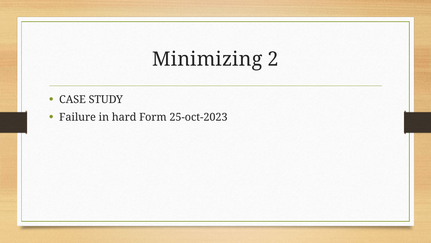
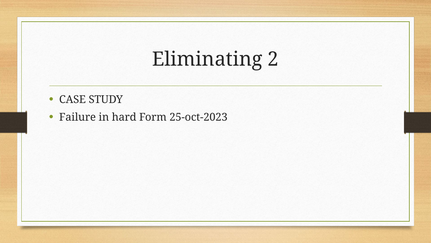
Minimizing: Minimizing -> Eliminating (207, 59)
